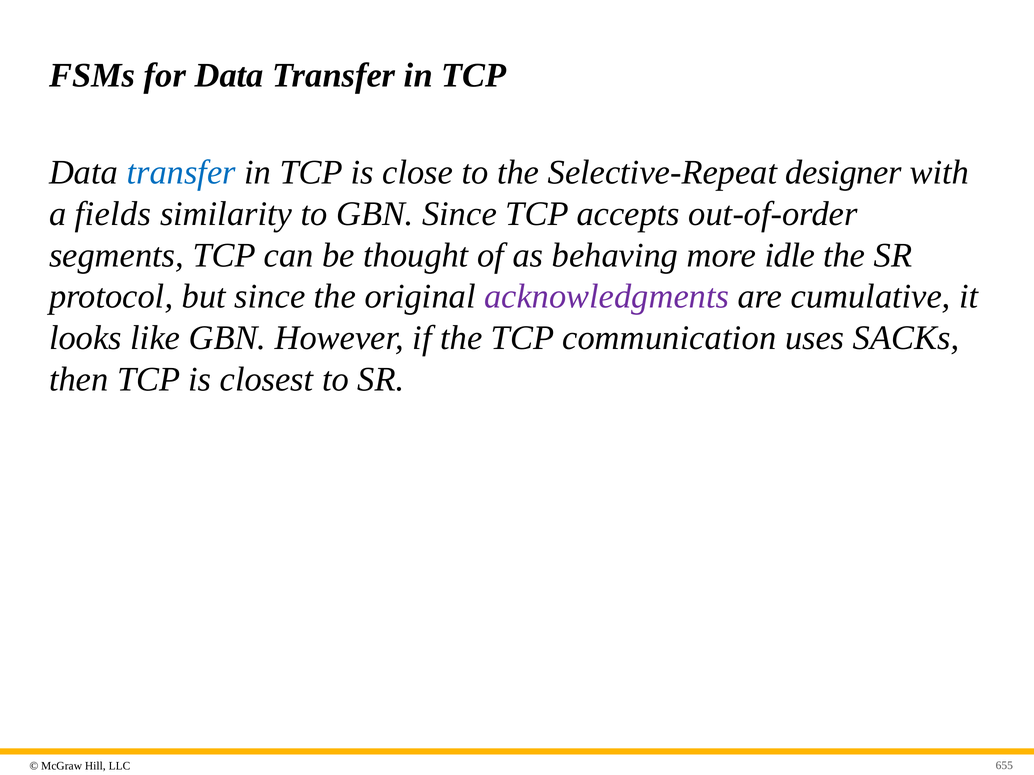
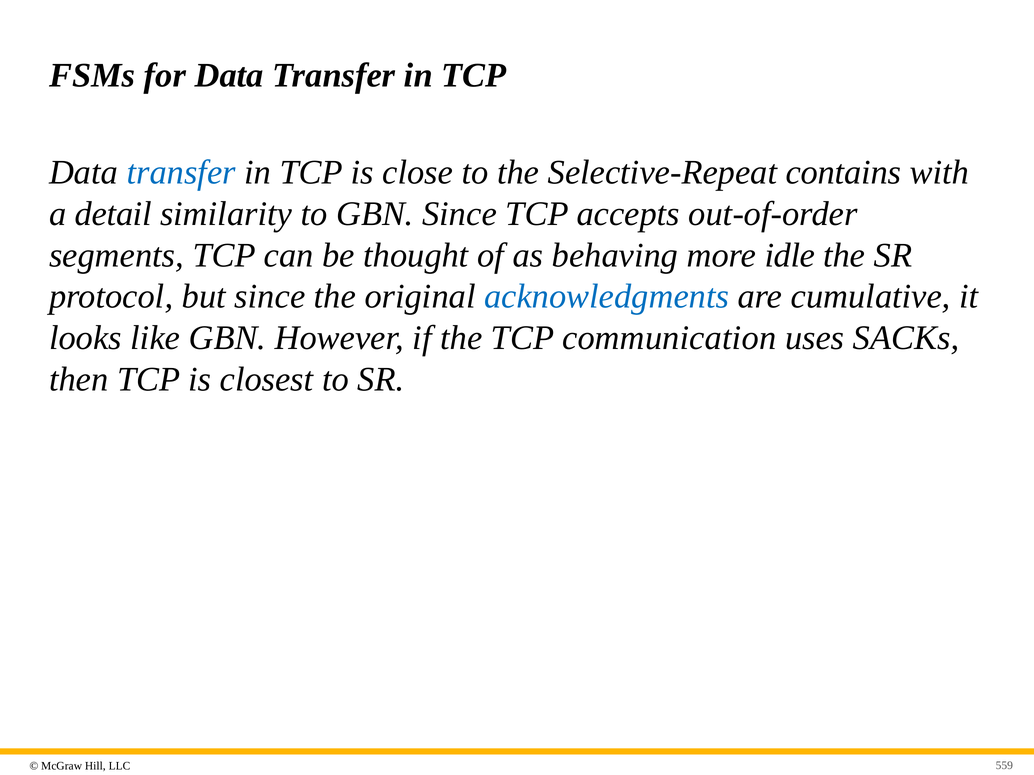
designer: designer -> contains (844, 173)
fields: fields -> detail (113, 214)
acknowledgments colour: purple -> blue (607, 297)
655: 655 -> 559 (1004, 766)
